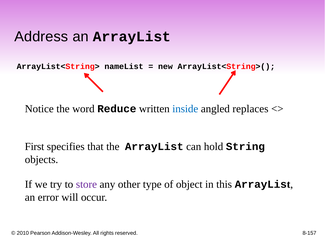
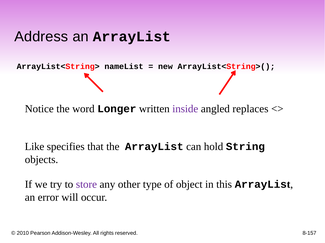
Reduce: Reduce -> Longer (117, 109)
inside colour: blue -> purple (185, 109)
First: First -> Like (35, 147)
